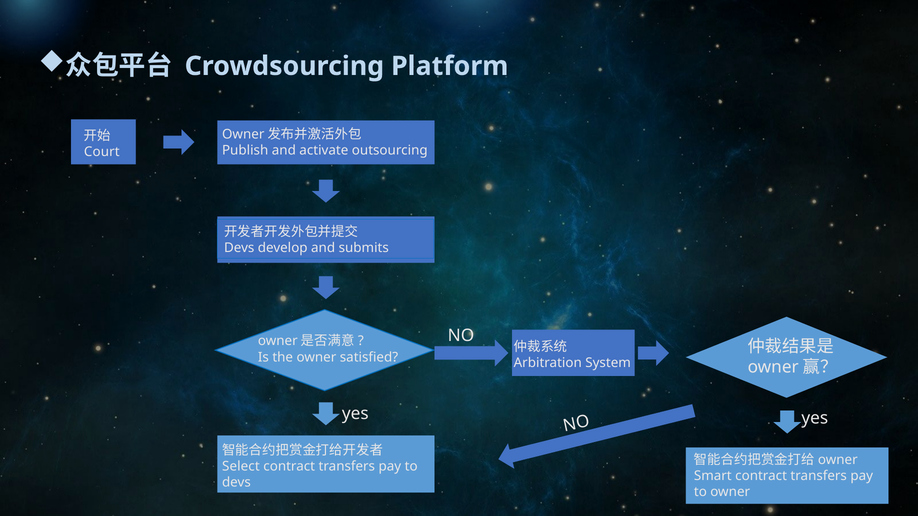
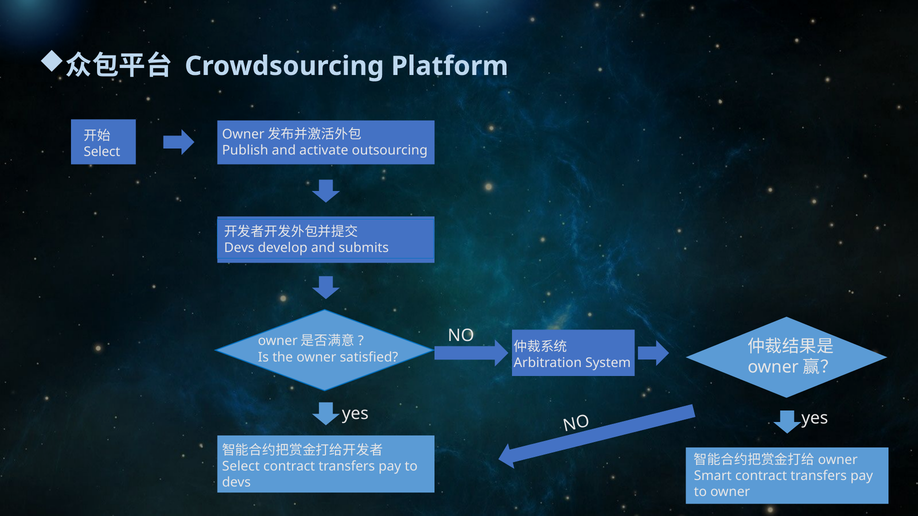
Court: Court -> Select (102, 152)
